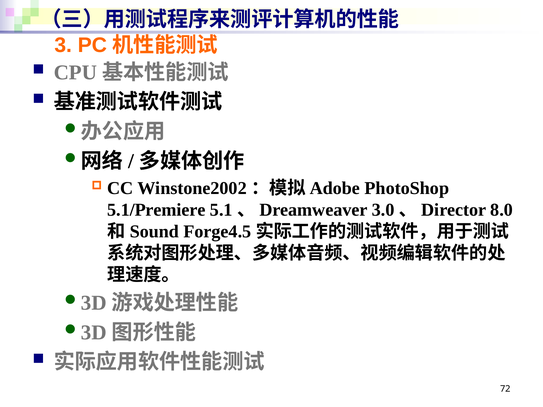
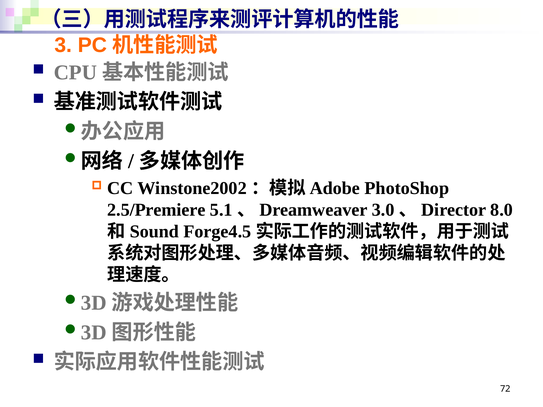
5.1/Premiere: 5.1/Premiere -> 2.5/Premiere (156, 210)
